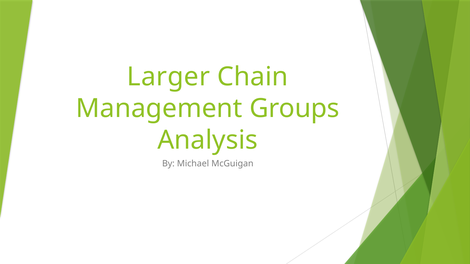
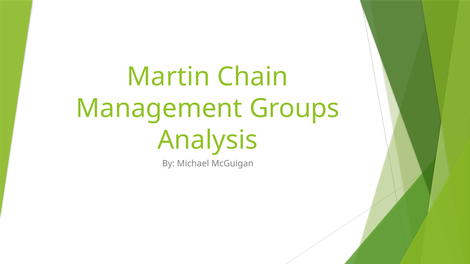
Larger: Larger -> Martin (169, 77)
